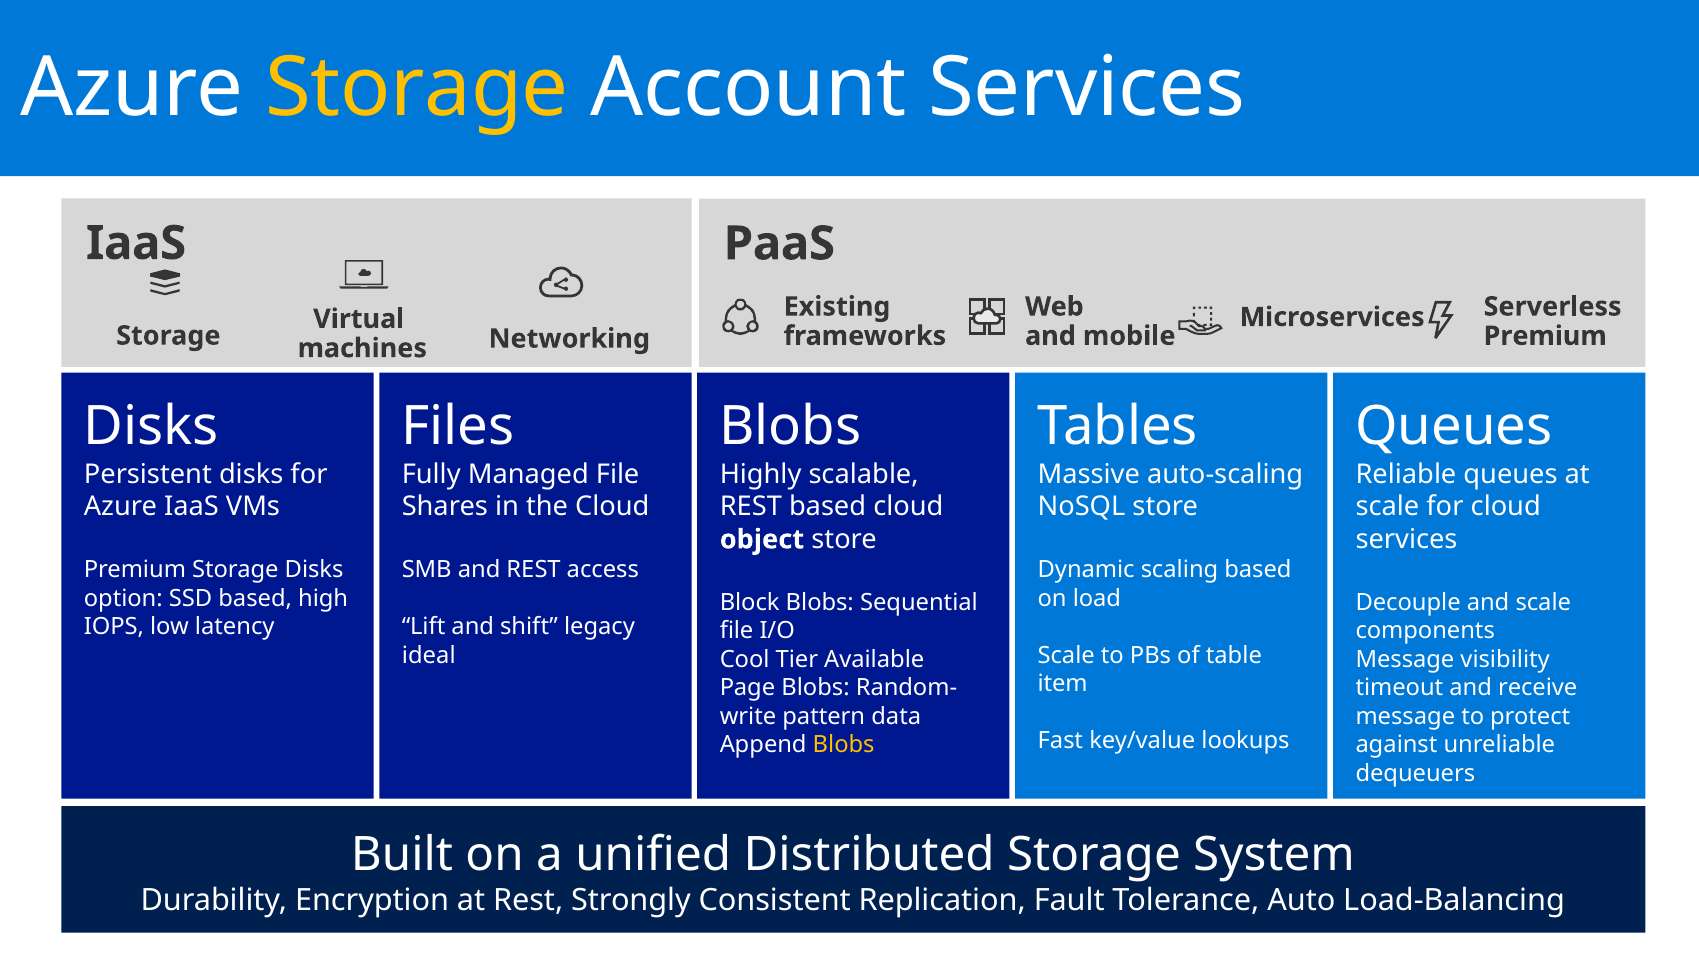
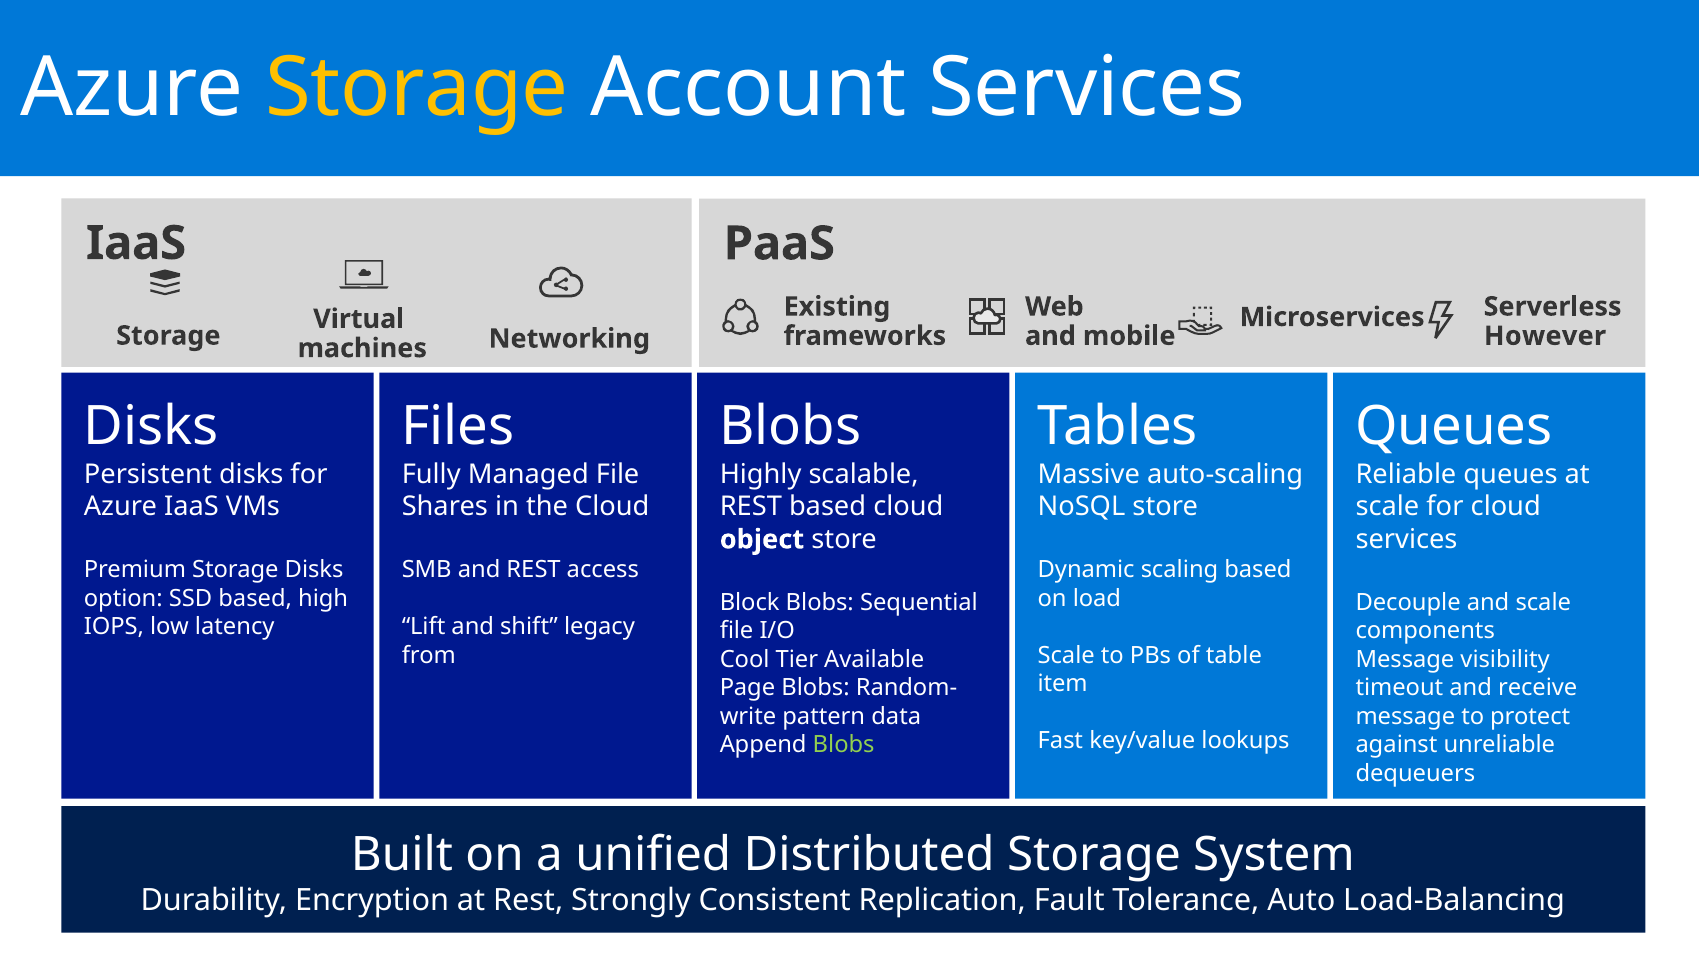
Premium: Premium -> However (1545, 336)
ideal: ideal -> from (429, 656)
Blobs colour: yellow -> light green (844, 745)
